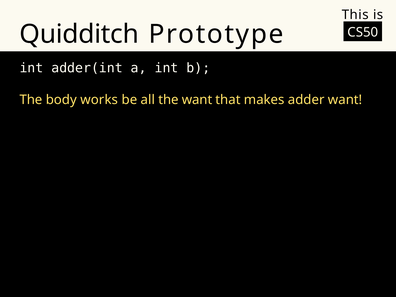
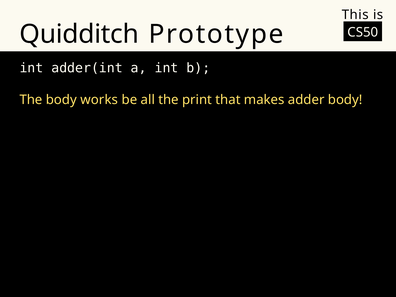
the want: want -> print (197, 100)
adder want: want -> body (345, 100)
